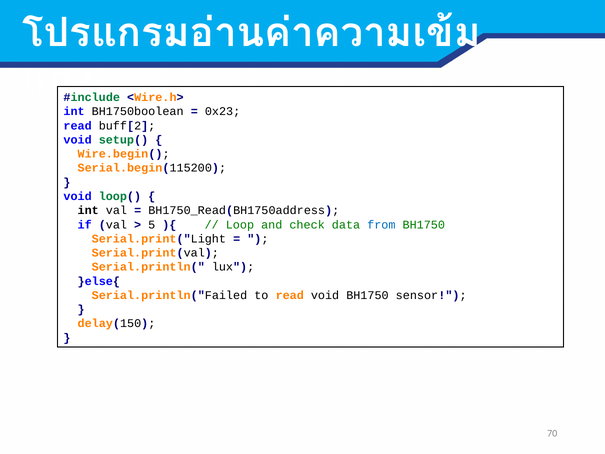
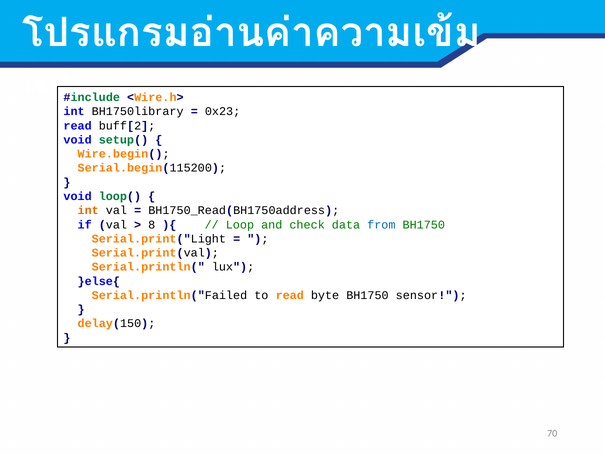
BH1750boolean: BH1750boolean -> BH1750library (138, 111)
int colour: black -> orange (88, 210)
5: 5 -> 8 (152, 224)
read void: void -> byte (325, 295)
